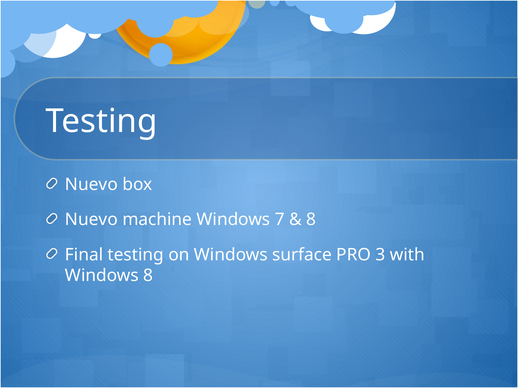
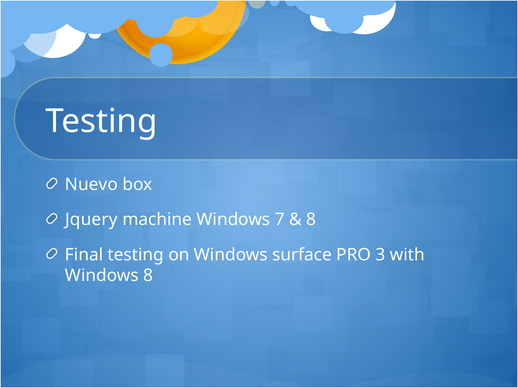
Nuevo: Nuevo -> Jquery (91, 220)
